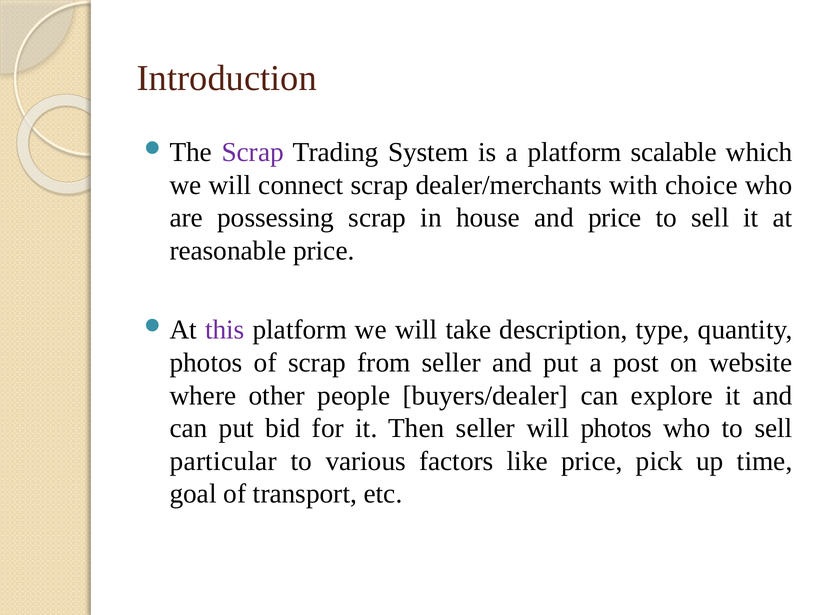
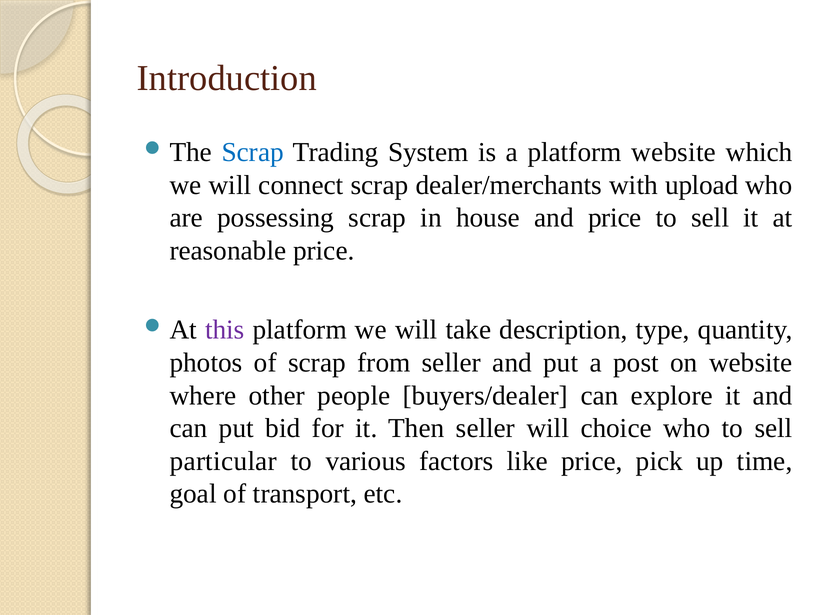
Scrap colour: purple -> blue (253, 152)
platform scalable: scalable -> website (674, 152)
choice: choice -> upload (702, 185)
will photos: photos -> choice (616, 428)
